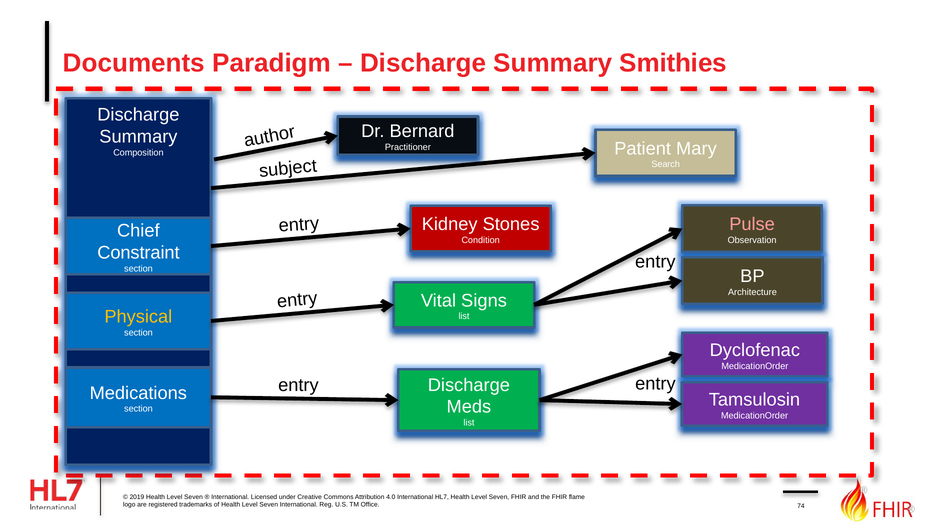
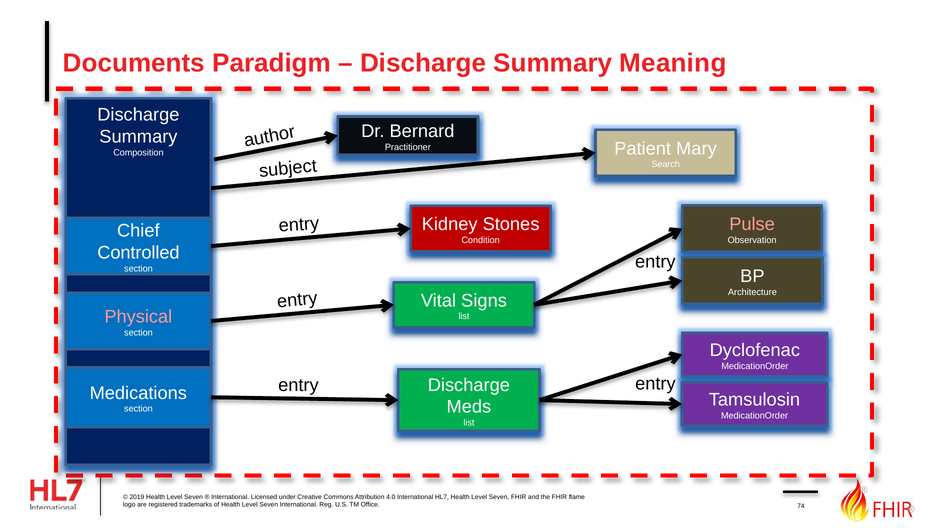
Smithies: Smithies -> Meaning (673, 63)
Constraint: Constraint -> Controlled (138, 253)
Physical colour: yellow -> pink (138, 317)
